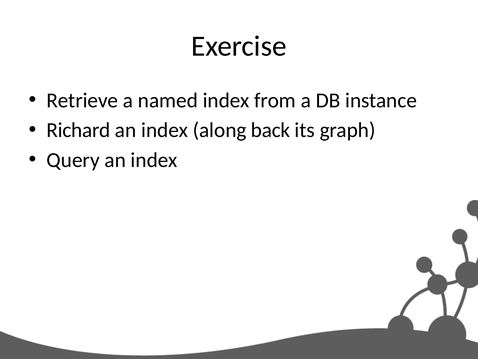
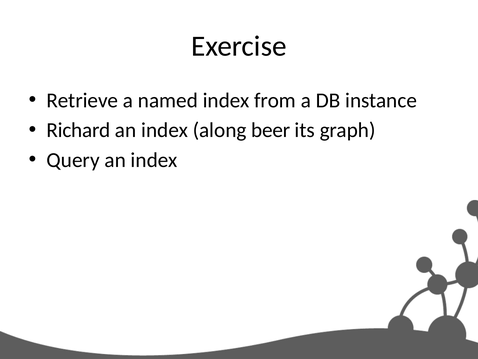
back: back -> beer (271, 130)
